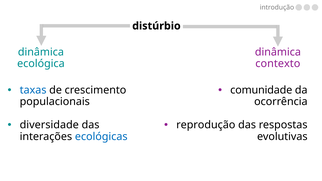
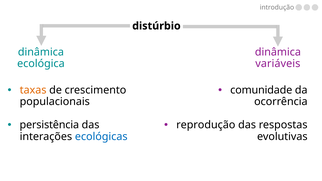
contexto: contexto -> variáveis (278, 64)
taxas colour: blue -> orange (33, 90)
diversidade: diversidade -> persistência (49, 125)
